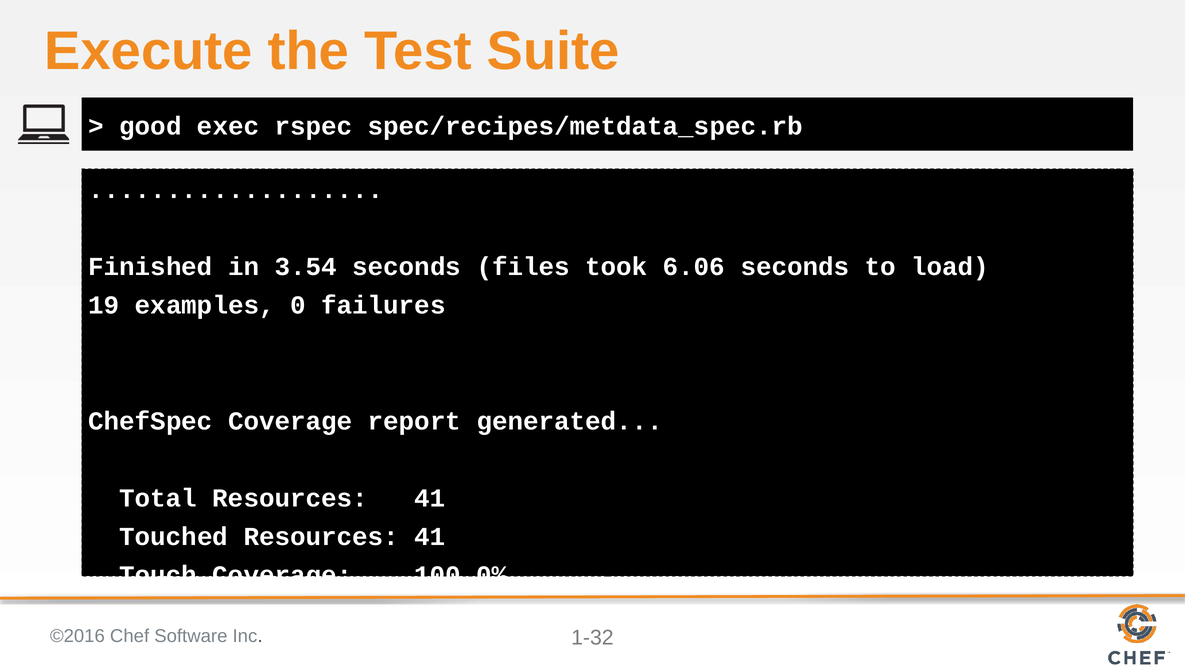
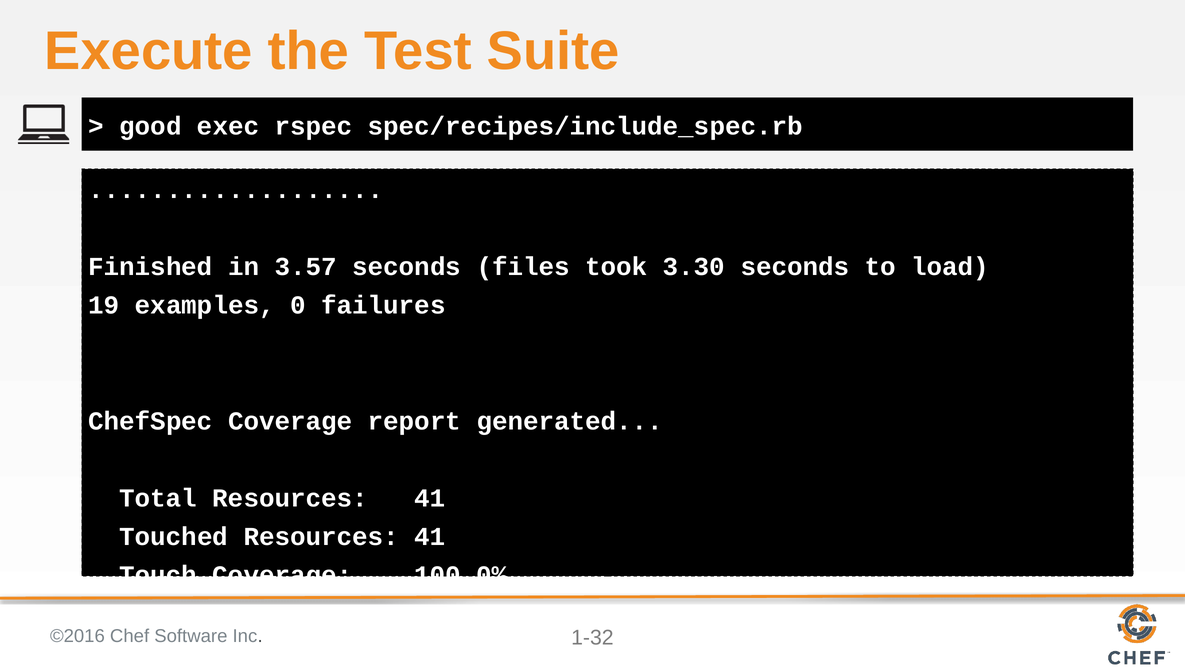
spec/recipes/metdata_spec.rb: spec/recipes/metdata_spec.rb -> spec/recipes/include_spec.rb (585, 126)
3.54: 3.54 -> 3.57 (306, 267)
6.06: 6.06 -> 3.30 (694, 267)
